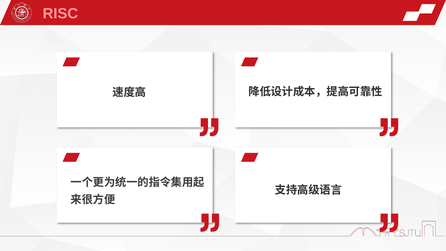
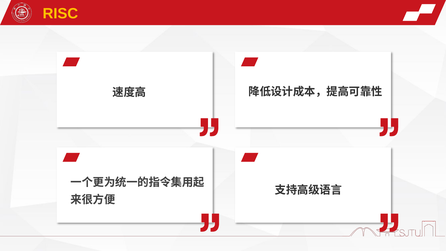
RISC colour: pink -> yellow (60, 14)
